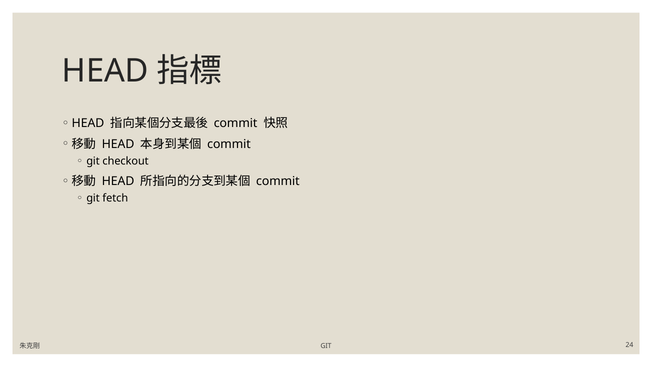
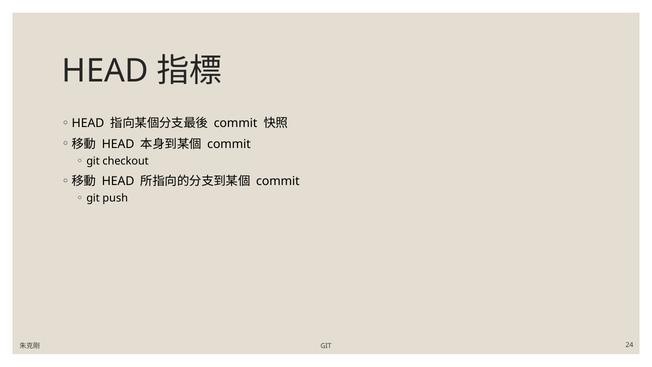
fetch: fetch -> push (115, 198)
